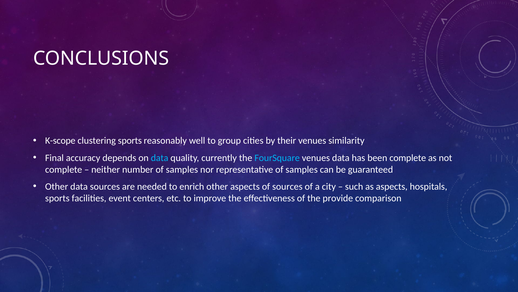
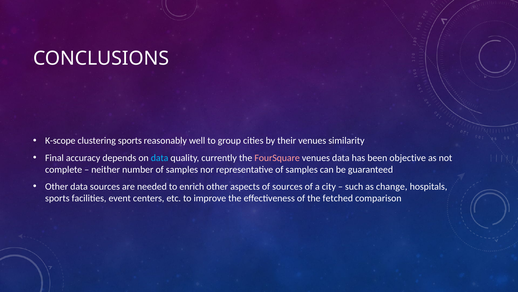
FourSquare colour: light blue -> pink (277, 158)
been complete: complete -> objective (408, 158)
as aspects: aspects -> change (392, 186)
provide: provide -> fetched (338, 198)
